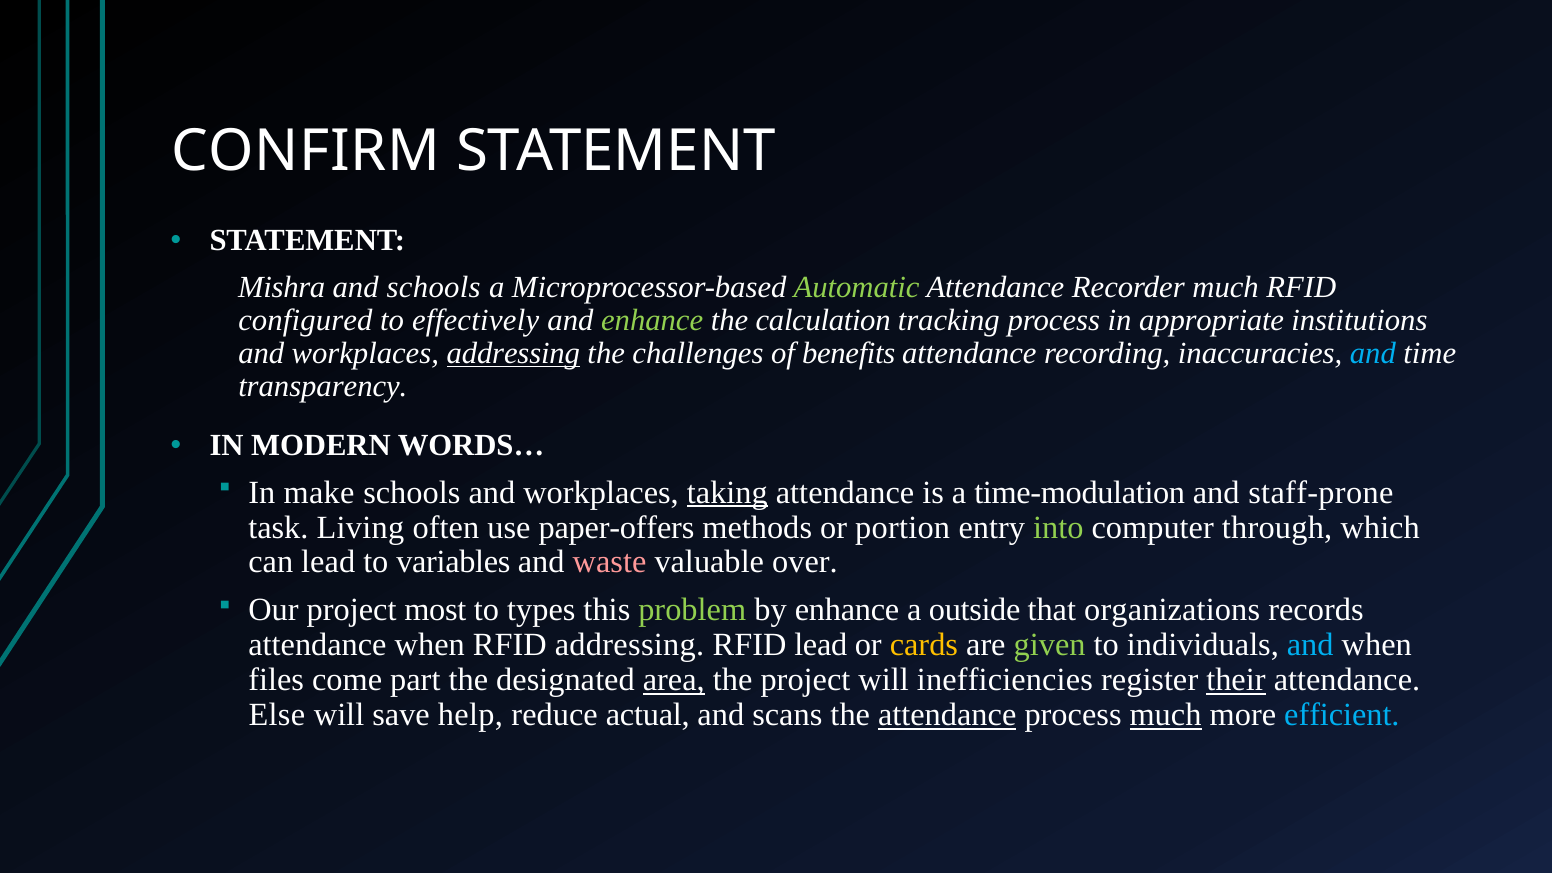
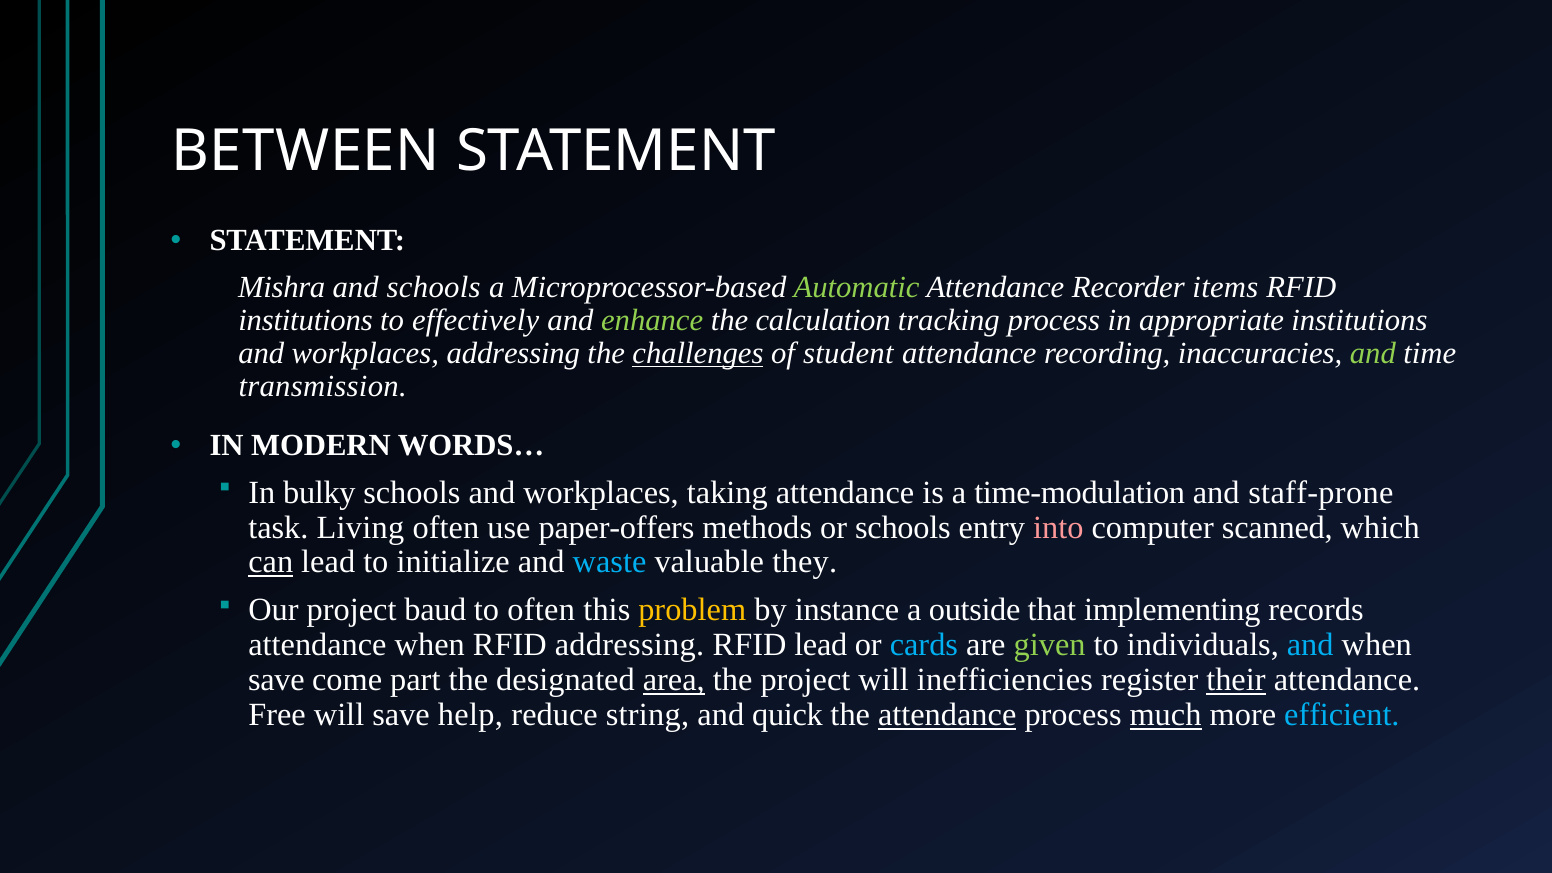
CONFIRM: CONFIRM -> BETWEEN (306, 151)
Recorder much: much -> items (1225, 287)
configured: configured -> institutions (305, 320)
addressing underline: present -> none (513, 353)
challenges underline: none -> present (698, 353)
benefits: benefits -> student (848, 353)
and colour: light blue -> light green (1373, 353)
transparency: transparency -> transmission (323, 386)
make: make -> bulky (319, 492)
taking underline: present -> none (727, 492)
or portion: portion -> schools (903, 527)
into colour: light green -> pink (1058, 527)
through: through -> scanned (1277, 527)
can underline: none -> present (271, 562)
variables: variables -> initialize (453, 562)
waste colour: pink -> light blue (610, 562)
over: over -> they (805, 562)
most: most -> baud (435, 610)
to types: types -> often (541, 610)
problem colour: light green -> yellow (692, 610)
by enhance: enhance -> instance (847, 610)
organizations: organizations -> implementing (1172, 610)
cards colour: yellow -> light blue (924, 645)
files: files -> save (276, 680)
Else: Else -> Free (277, 715)
actual: actual -> string (648, 715)
scans: scans -> quick (788, 715)
